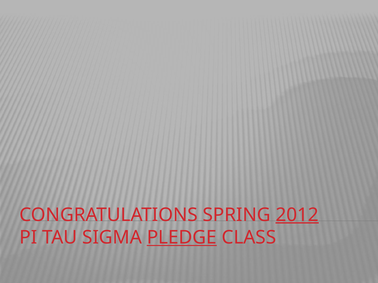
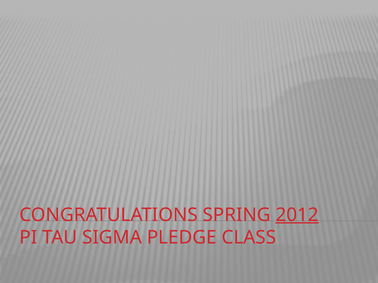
PLEDGE underline: present -> none (182, 238)
